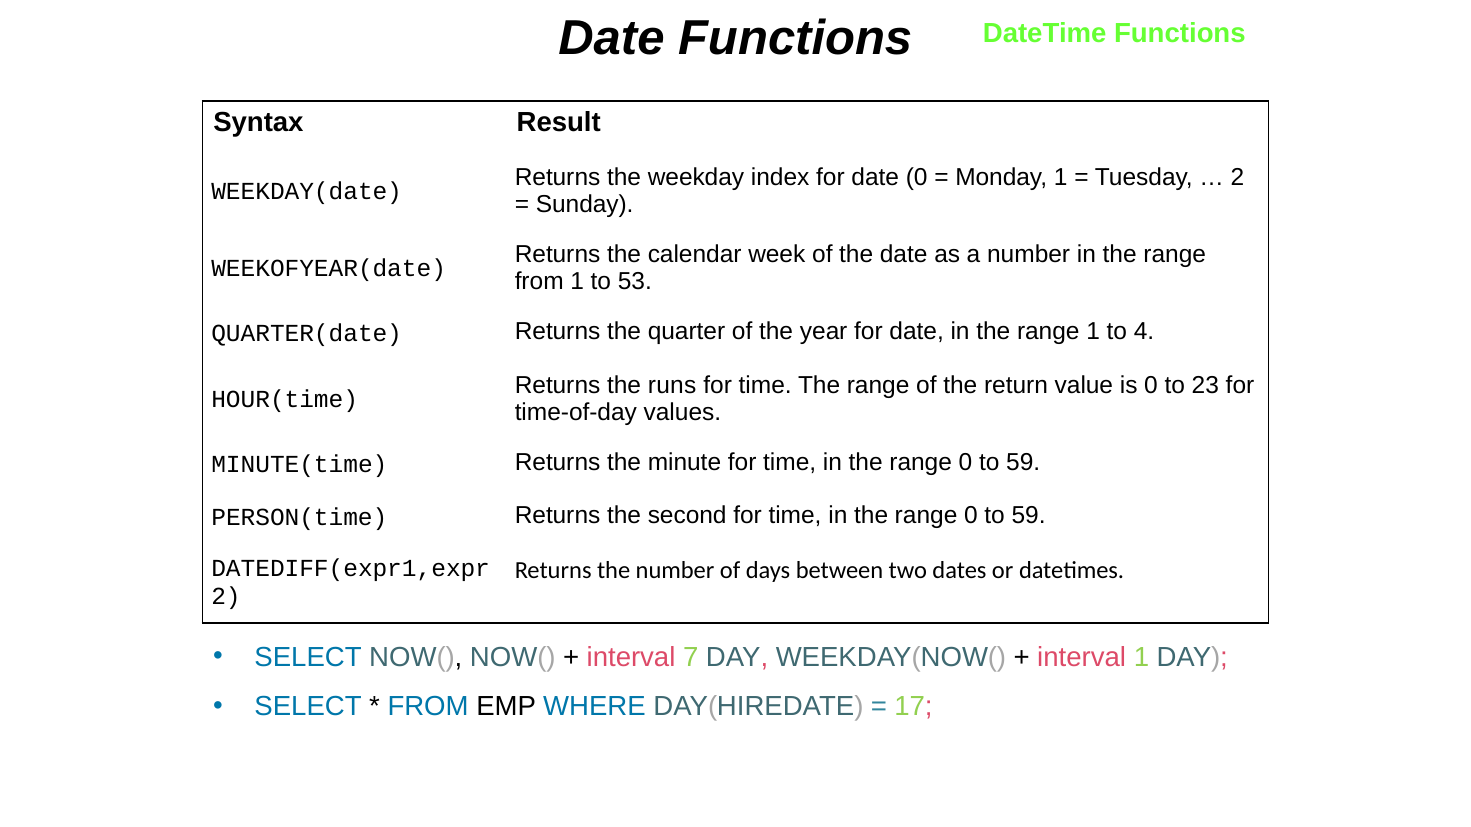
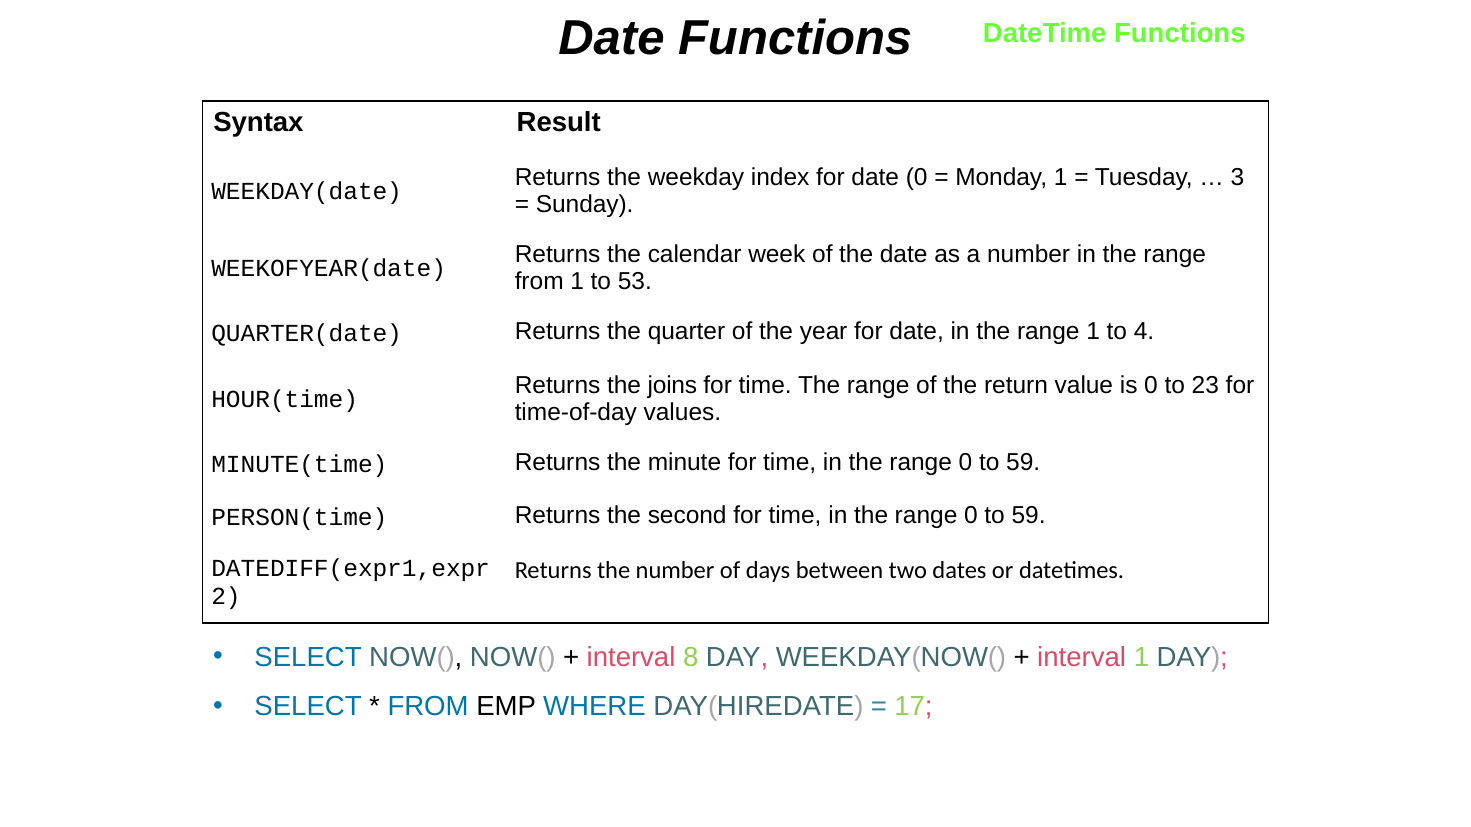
2: 2 -> 3 (1237, 178)
runs: runs -> joins (672, 385)
7: 7 -> 8 (691, 657)
